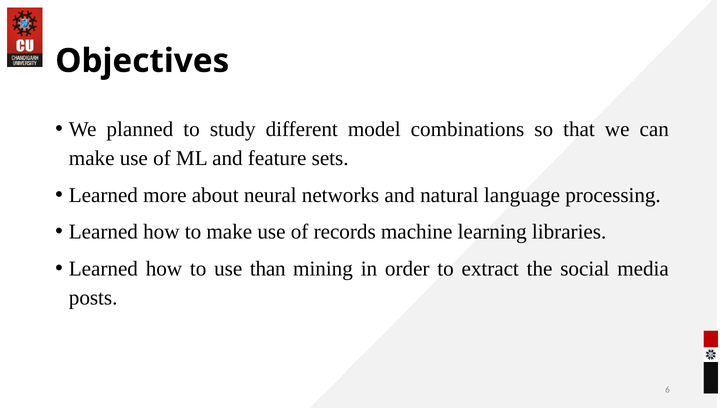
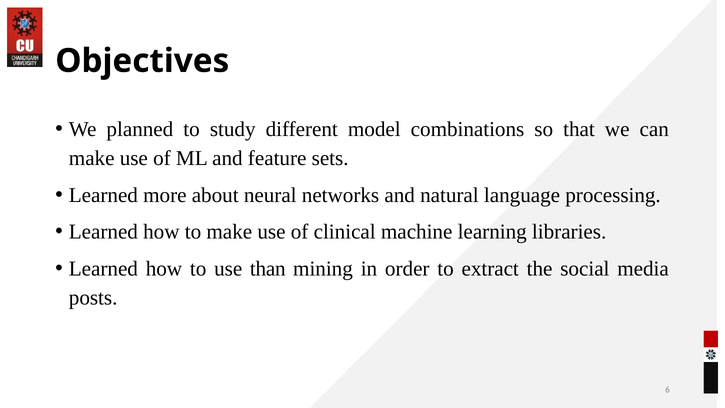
records: records -> clinical (345, 232)
